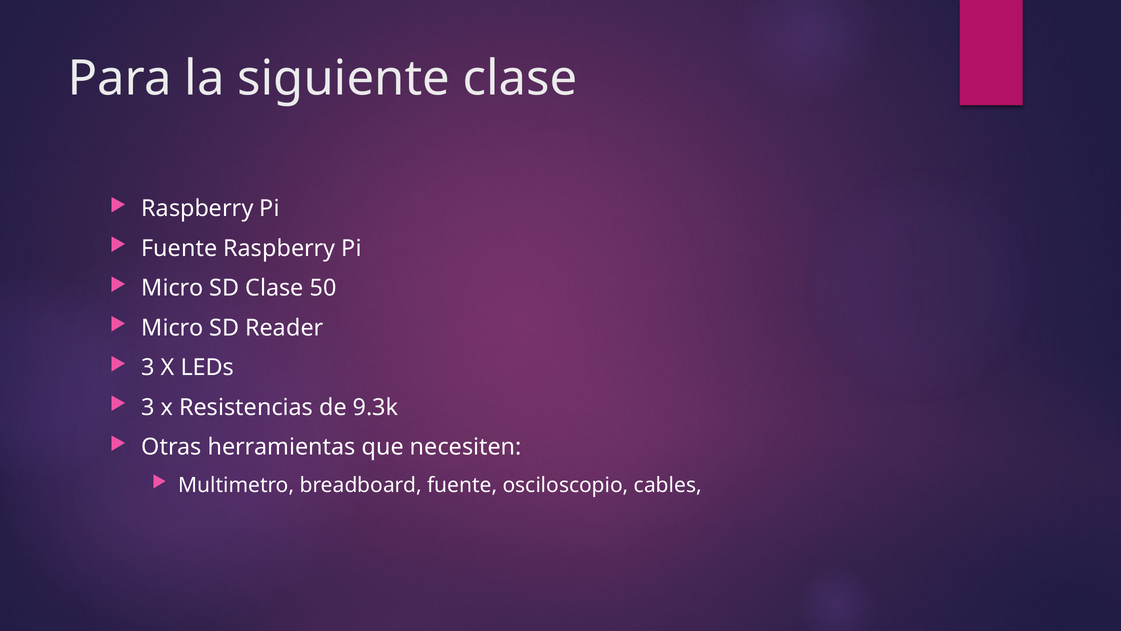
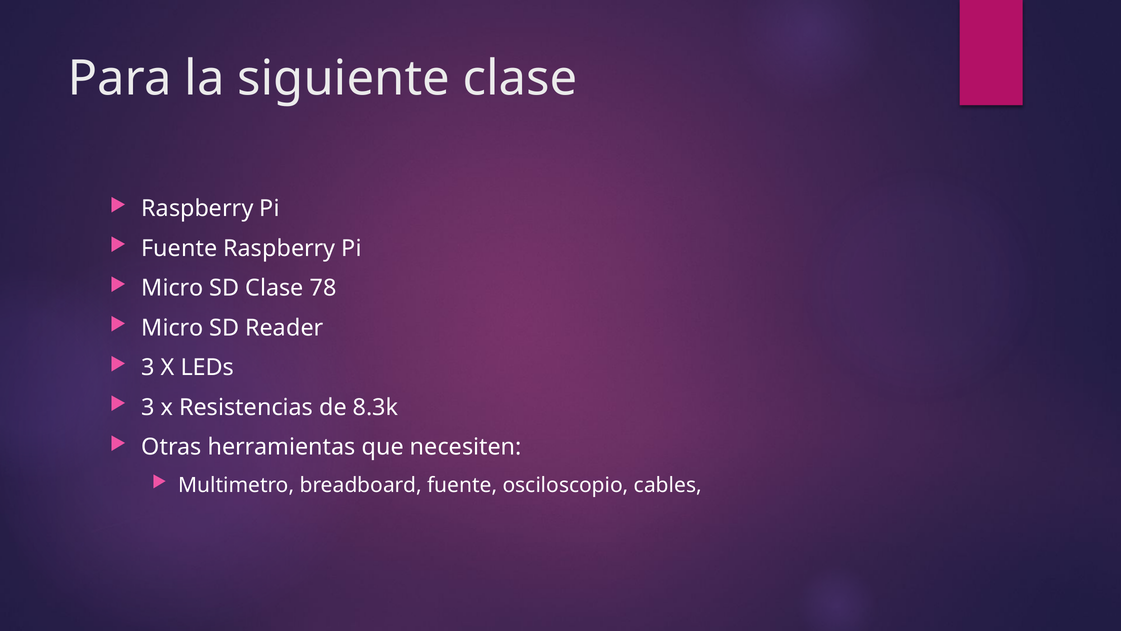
50: 50 -> 78 (323, 288)
9.3k: 9.3k -> 8.3k (376, 407)
